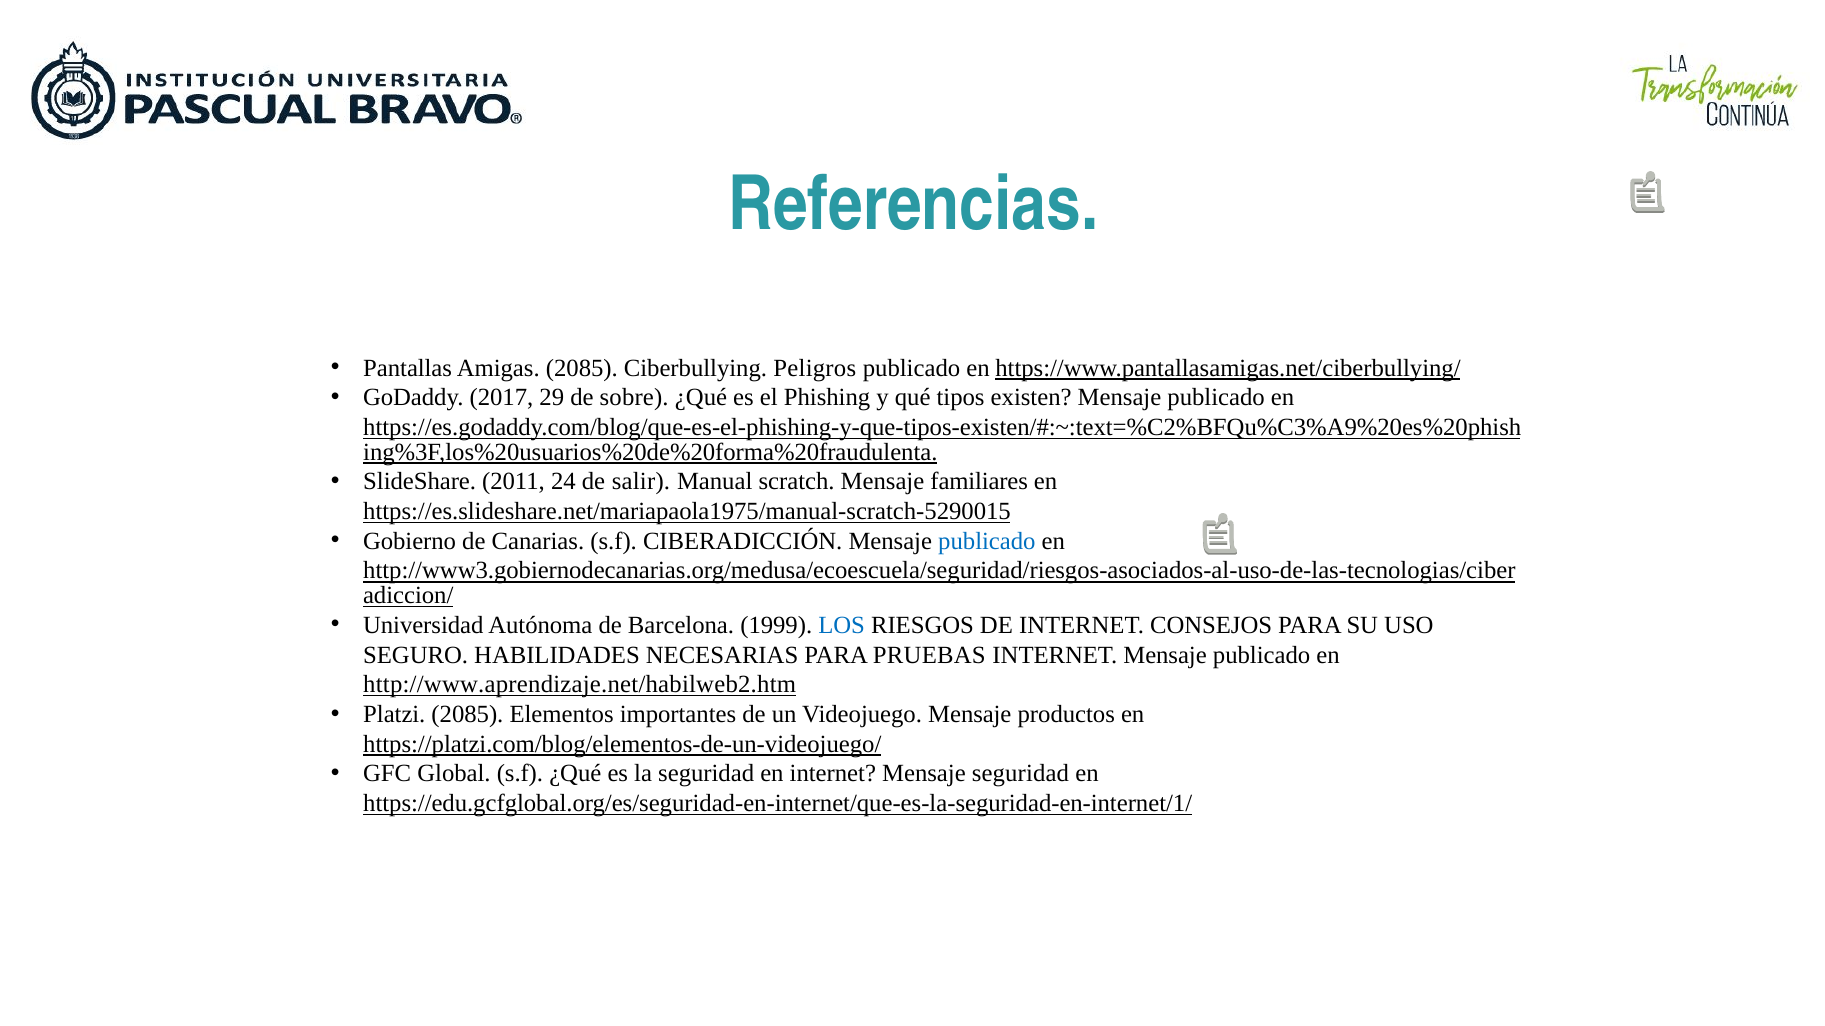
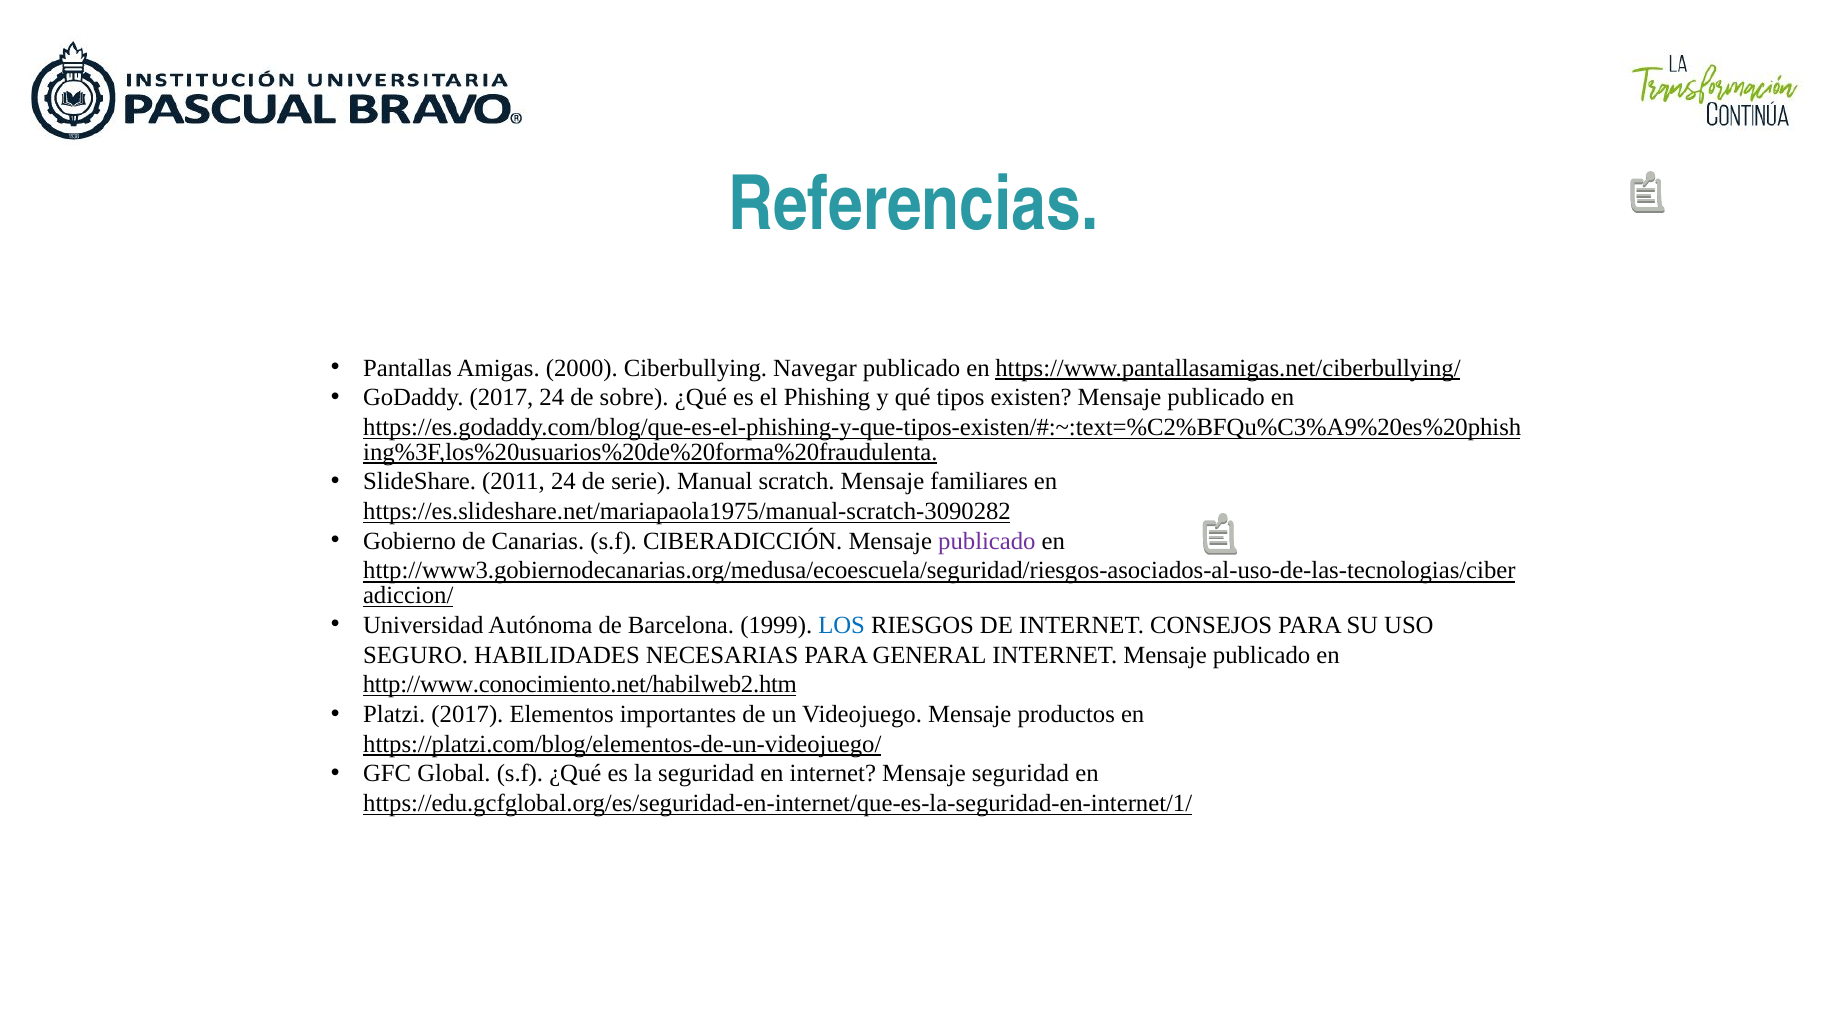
Amigas 2085: 2085 -> 2000 (582, 368)
Peligros: Peligros -> Navegar (815, 368)
2017 29: 29 -> 24 (552, 398)
salir: salir -> serie (641, 482)
https://es.slideshare.net/mariapaola1975/manual-scratch-5290015: https://es.slideshare.net/mariapaola1975/manual-scratch-5290015 -> https://es.slideshare.net/mariapaola1975/manual-scratch-3090282 (687, 512)
publicado colour: blue -> purple (987, 541)
PRUEBAS: PRUEBAS -> GENERAL (930, 655)
http://www.aprendizaje.net/habilweb2.htm: http://www.aprendizaje.net/habilweb2.htm -> http://www.conocimiento.net/habilweb2.htm (580, 685)
Platzi 2085: 2085 -> 2017 (467, 715)
